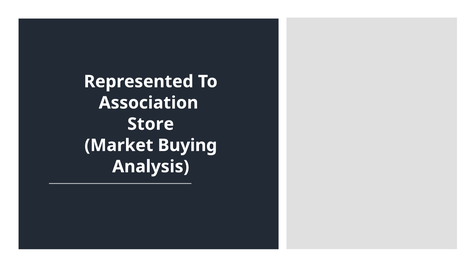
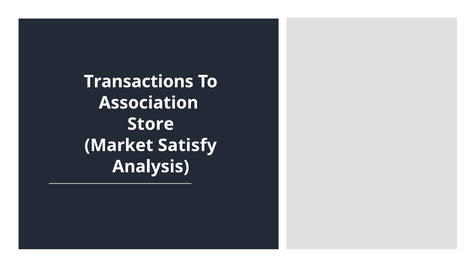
Represented: Represented -> Transactions (139, 82)
Buying: Buying -> Satisfy (187, 145)
